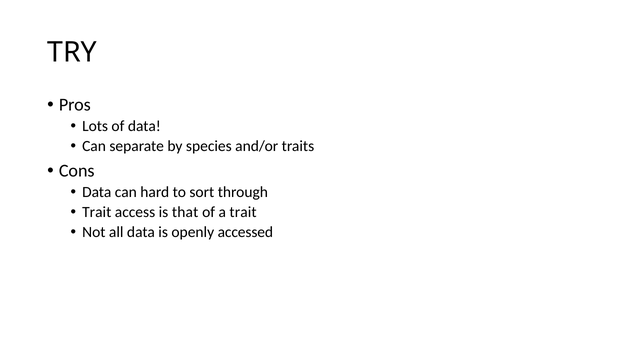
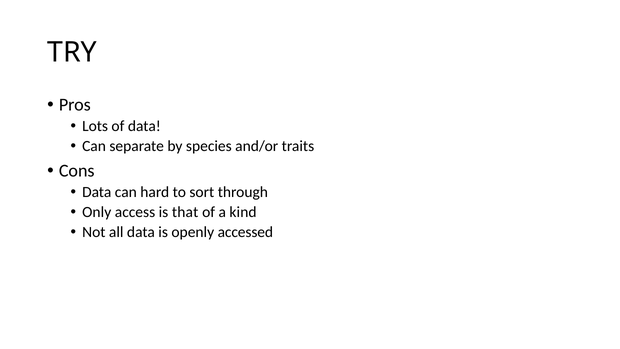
Trait: Trait -> Only (97, 212)
a trait: trait -> kind (243, 212)
